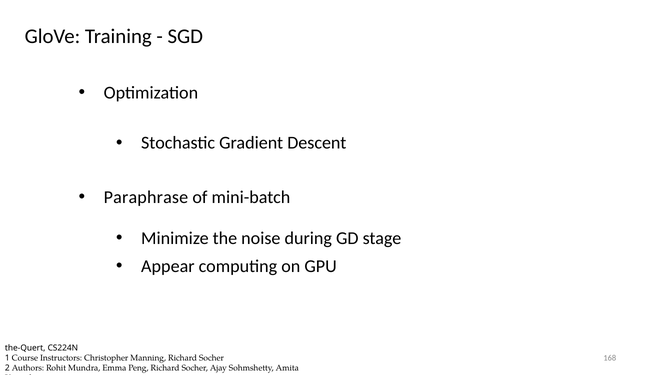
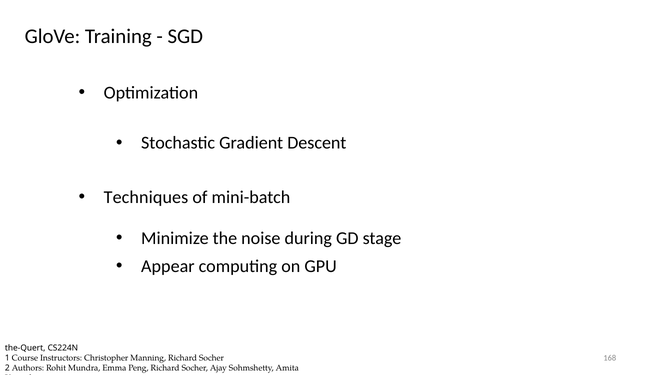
Paraphrase: Paraphrase -> Techniques (146, 197)
